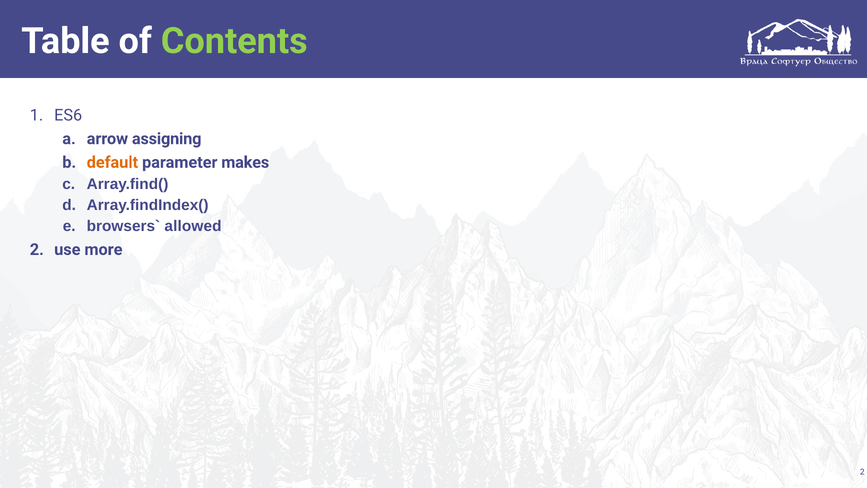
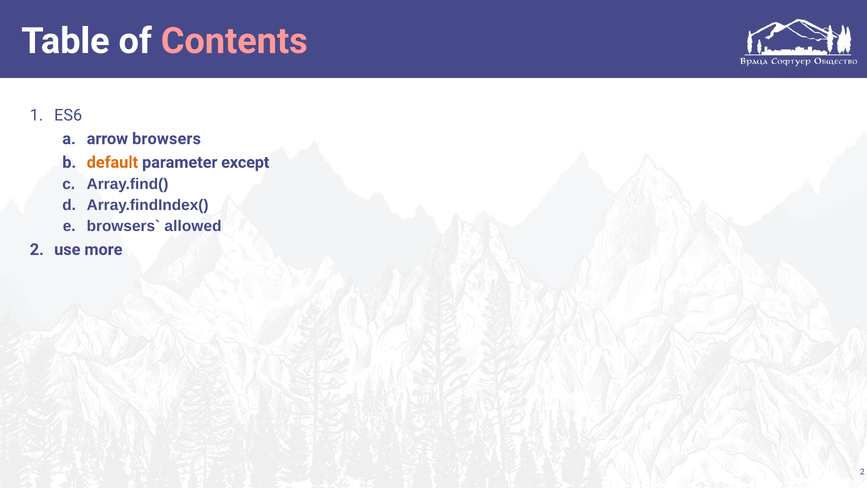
Contents colour: light green -> pink (234, 41)
assigning: assigning -> browsers (167, 139)
makes: makes -> except (245, 162)
